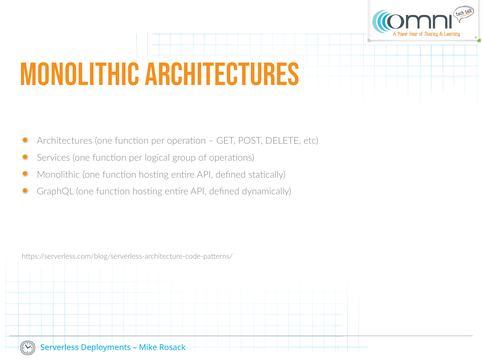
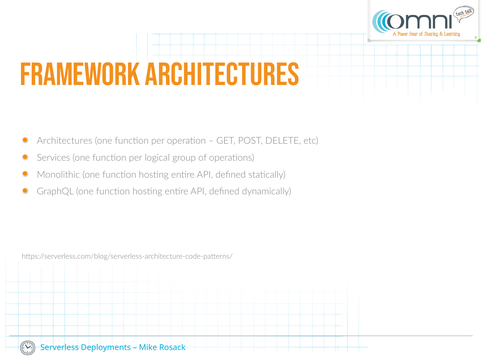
Monolithic: Monolithic -> Framework (80, 75)
